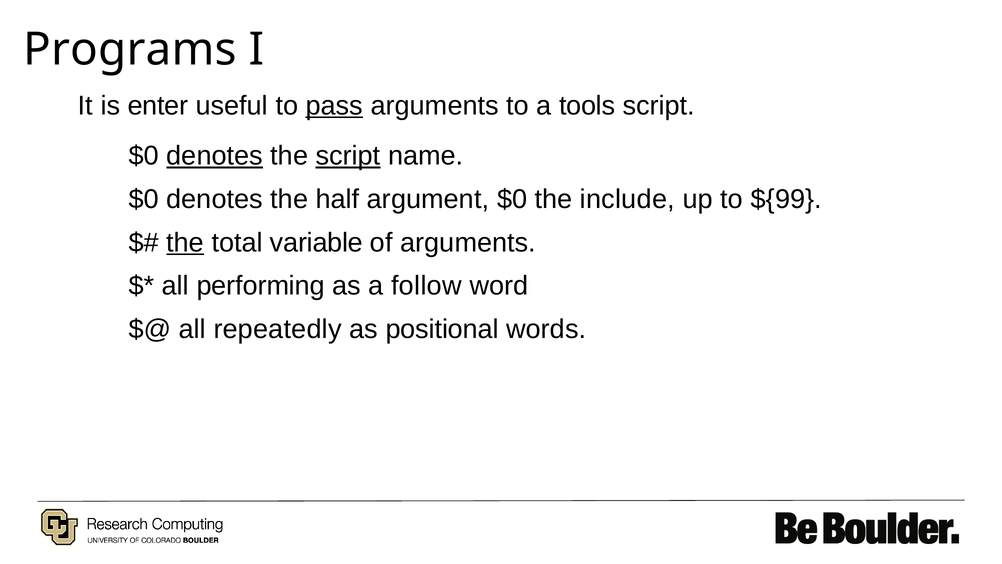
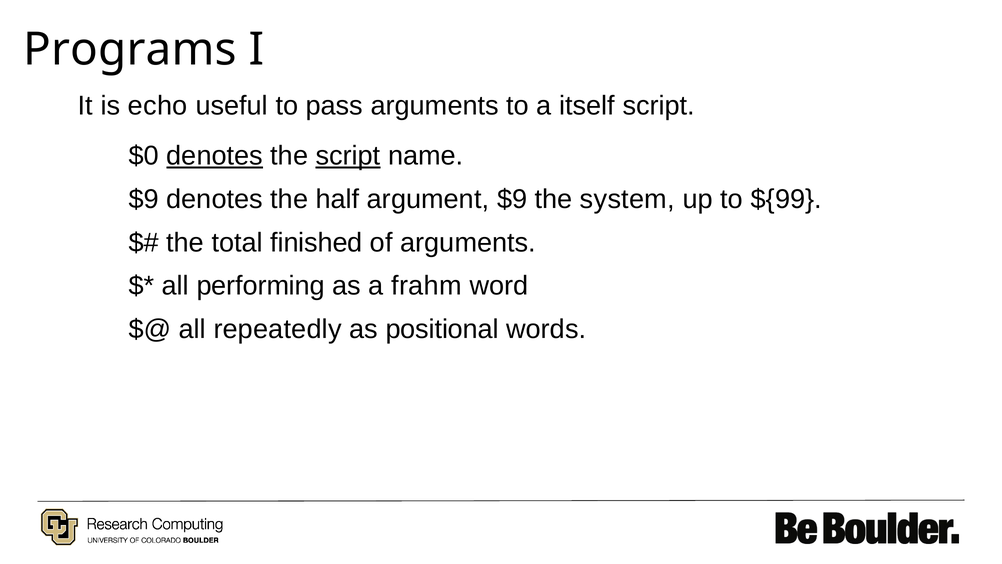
enter: enter -> echo (158, 106)
pass underline: present -> none (334, 106)
tools: tools -> itself (587, 106)
$0: $0 -> $9 (144, 199)
argument $0: $0 -> $9 (512, 199)
include: include -> system (627, 199)
the underline: present -> none (185, 242)
variable: variable -> finished (316, 242)
follow: follow -> frahm (426, 286)
